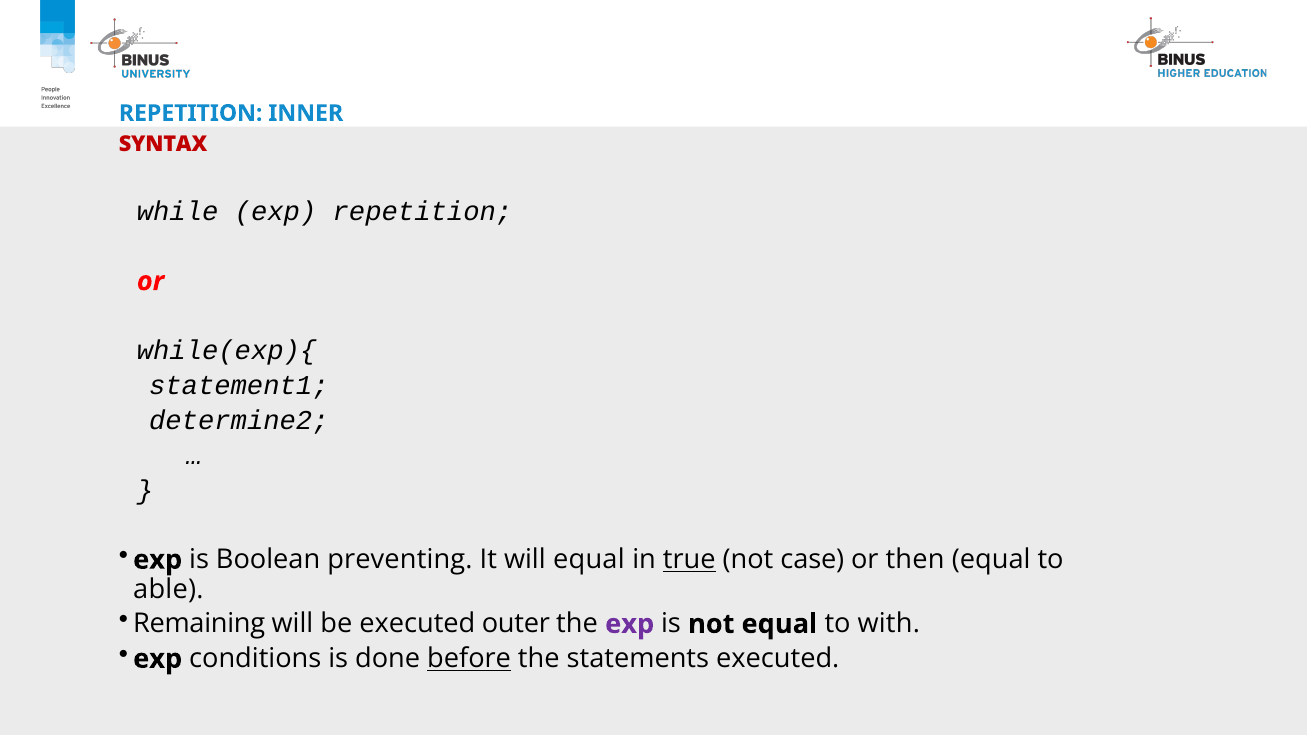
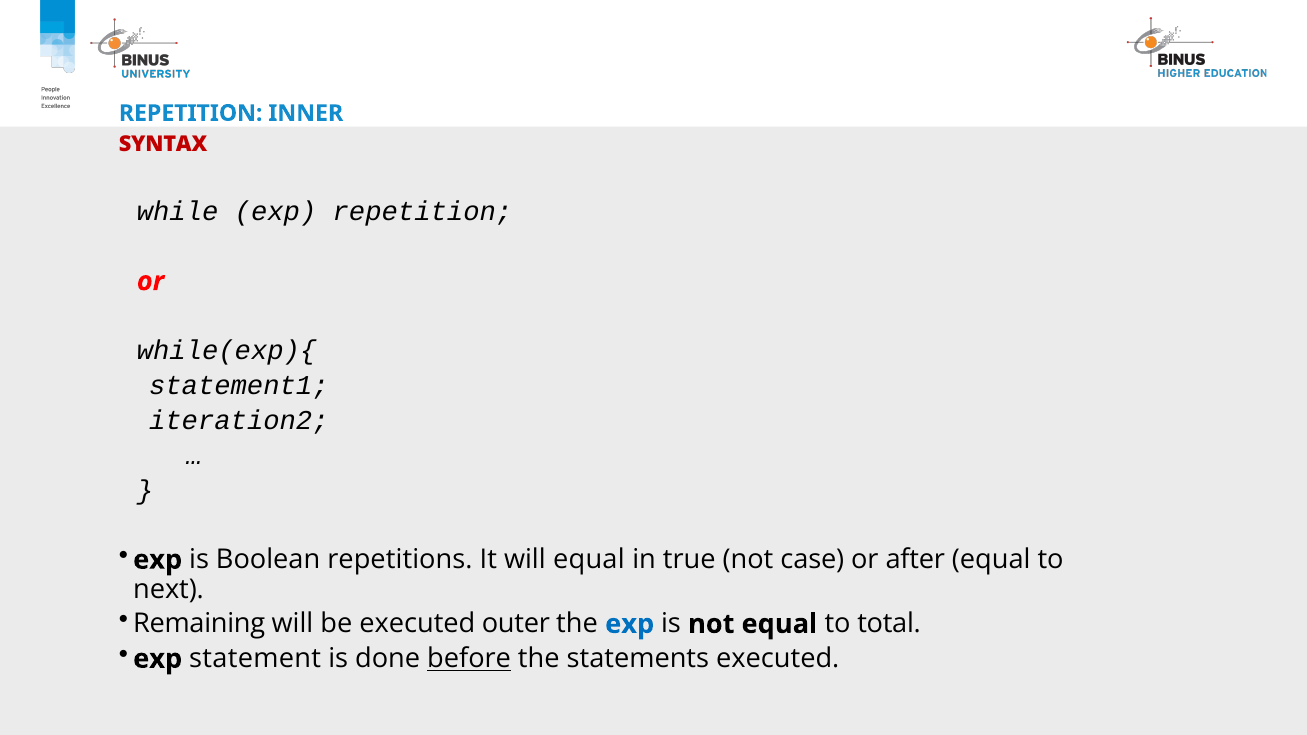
determine2: determine2 -> iteration2 (239, 421)
preventing: preventing -> repetitions (400, 560)
true underline: present -> none (689, 560)
then: then -> after (915, 560)
able: able -> next (169, 589)
exp colour: purple -> blue (630, 624)
with: with -> total (889, 624)
conditions: conditions -> statement (255, 659)
